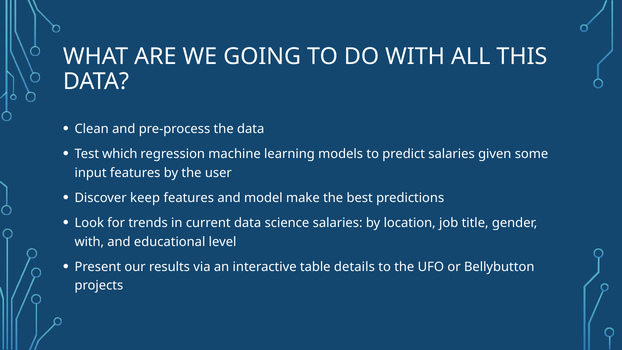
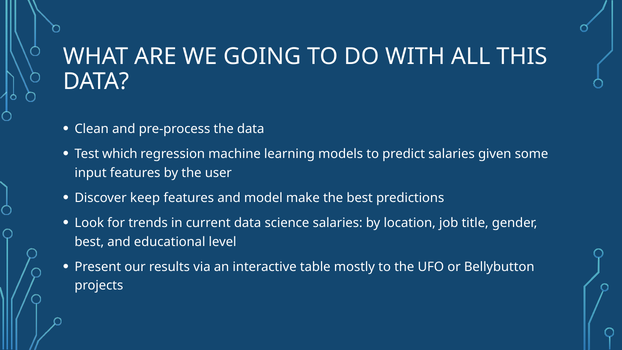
with: with -> best (89, 242)
details: details -> mostly (354, 267)
